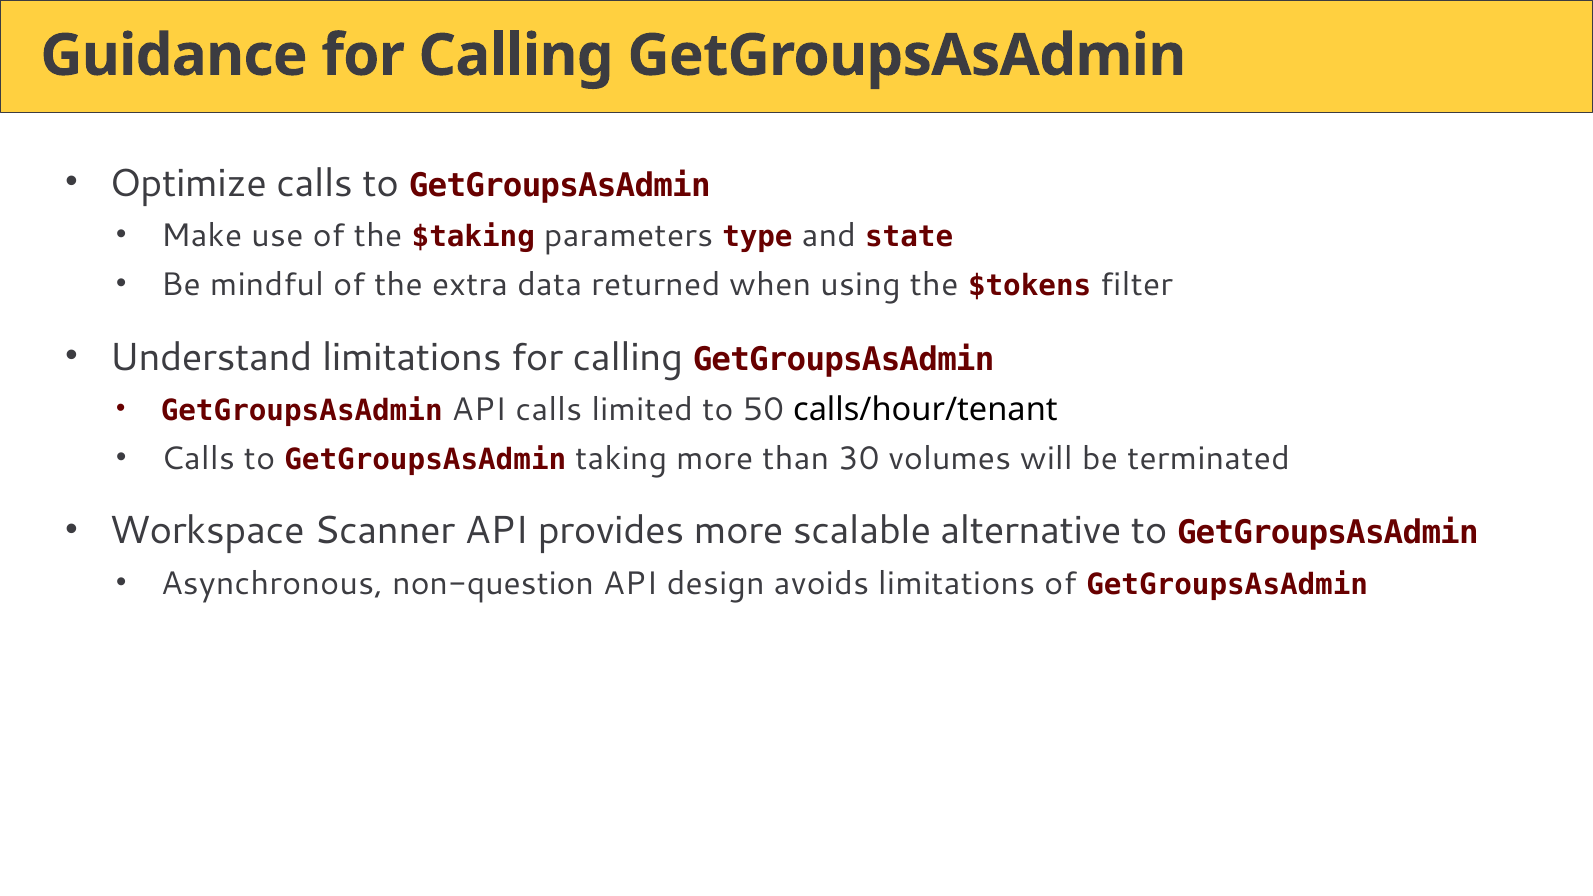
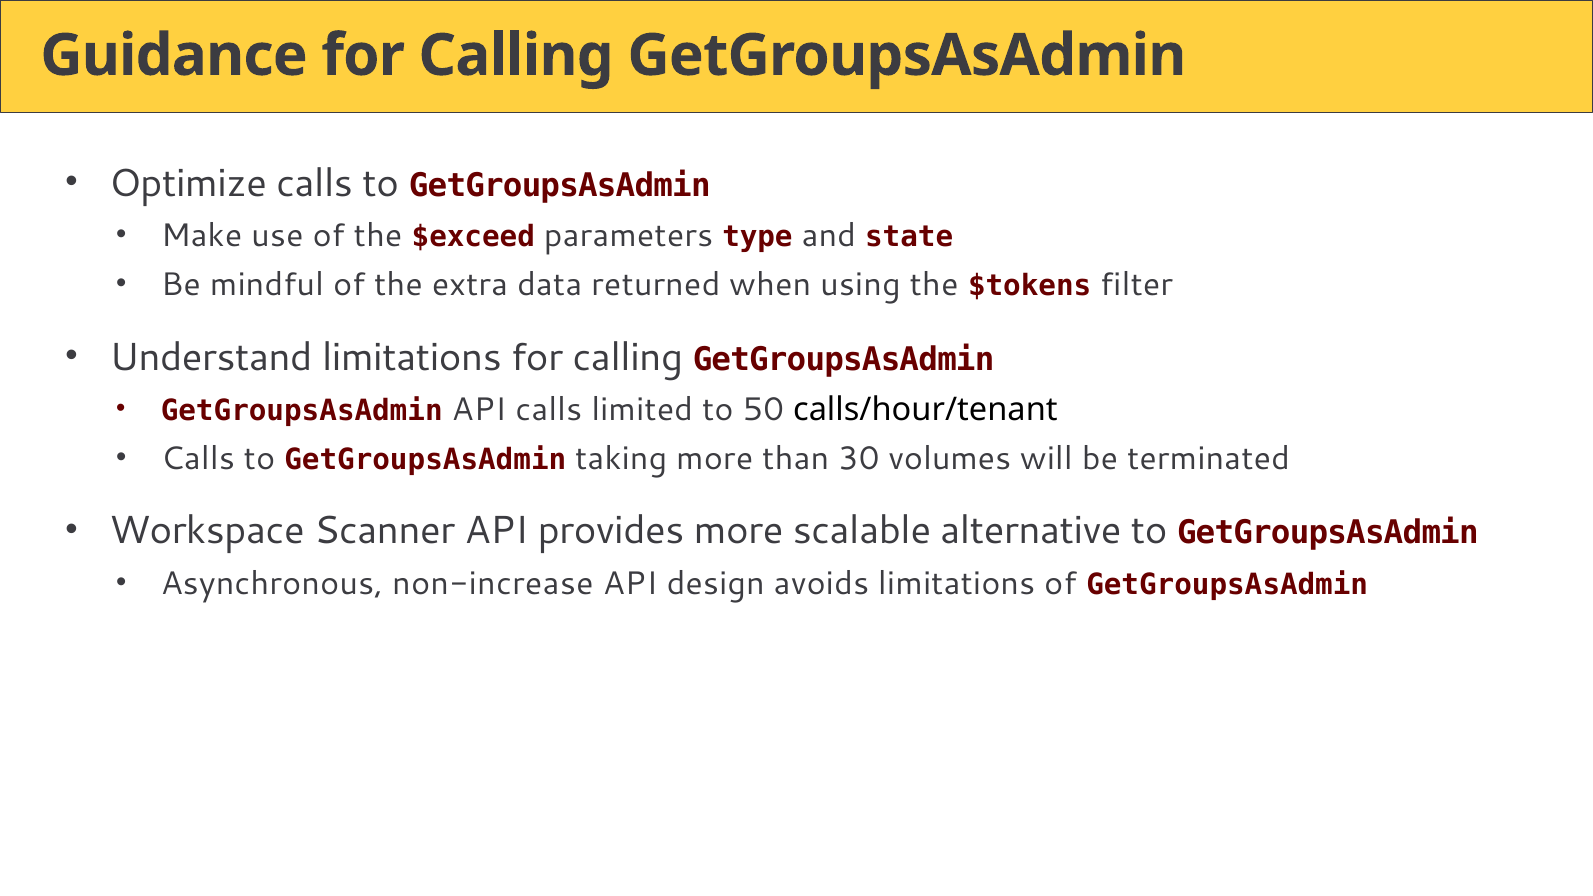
$taking: $taking -> $exceed (473, 237)
non-question: non-question -> non-increase (493, 583)
